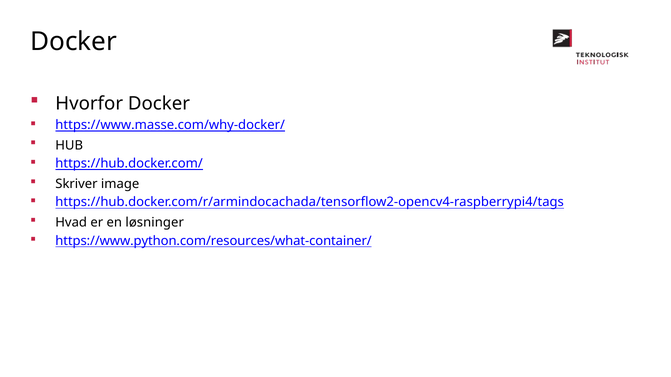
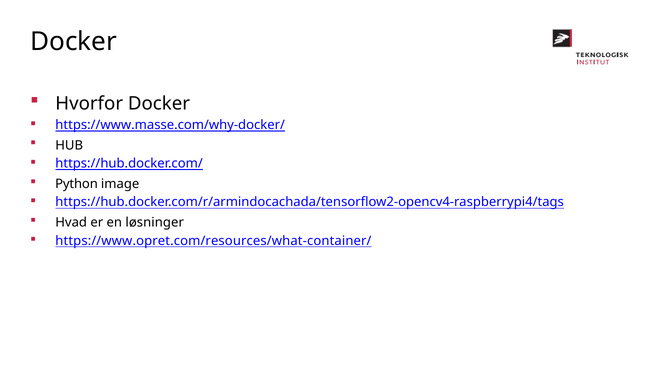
Skriver: Skriver -> Python (77, 184)
https://www.python.com/resources/what-container/: https://www.python.com/resources/what-container/ -> https://www.opret.com/resources/what-container/ (213, 241)
